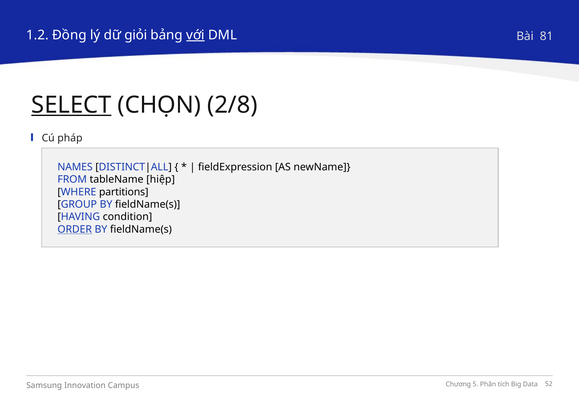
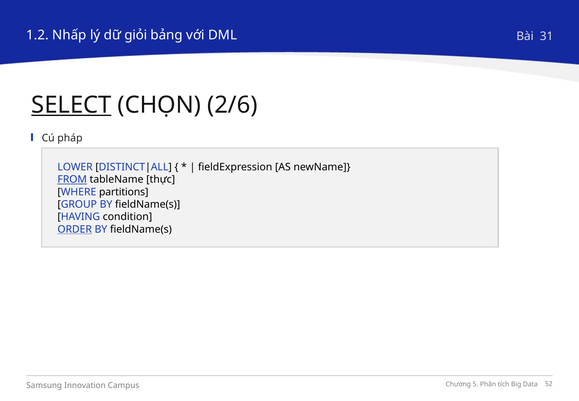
Đồng: Đồng -> Nhấp (69, 35)
với underline: present -> none (195, 35)
81: 81 -> 31 (547, 36)
2/8: 2/8 -> 2/6 (232, 105)
NAMES: NAMES -> LOWER (75, 167)
FROM underline: none -> present (72, 179)
hiệp: hiệp -> thực (161, 179)
